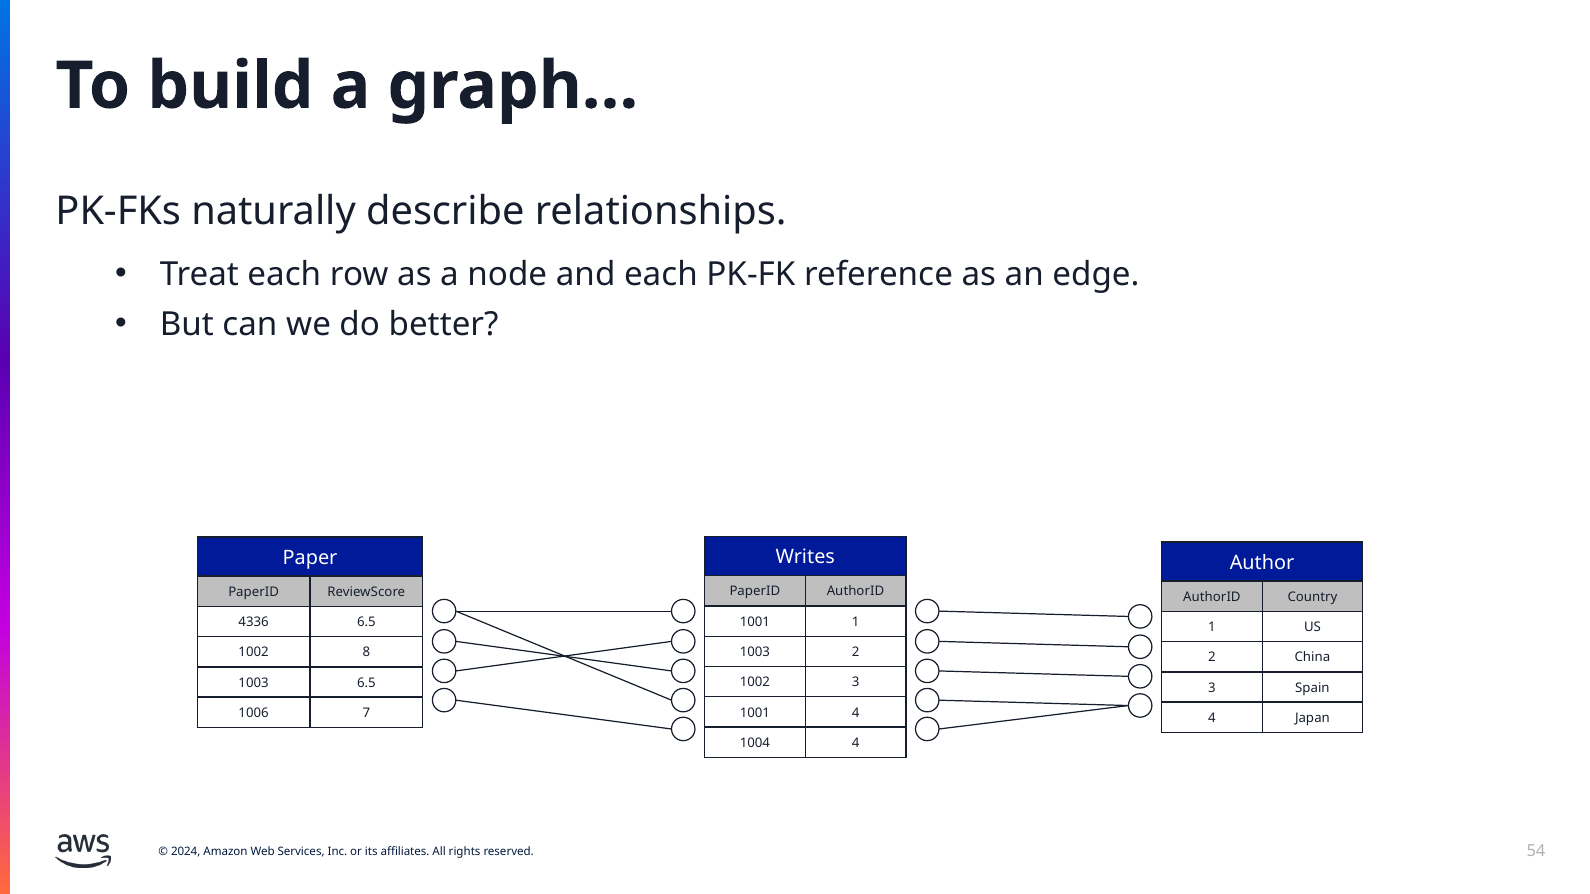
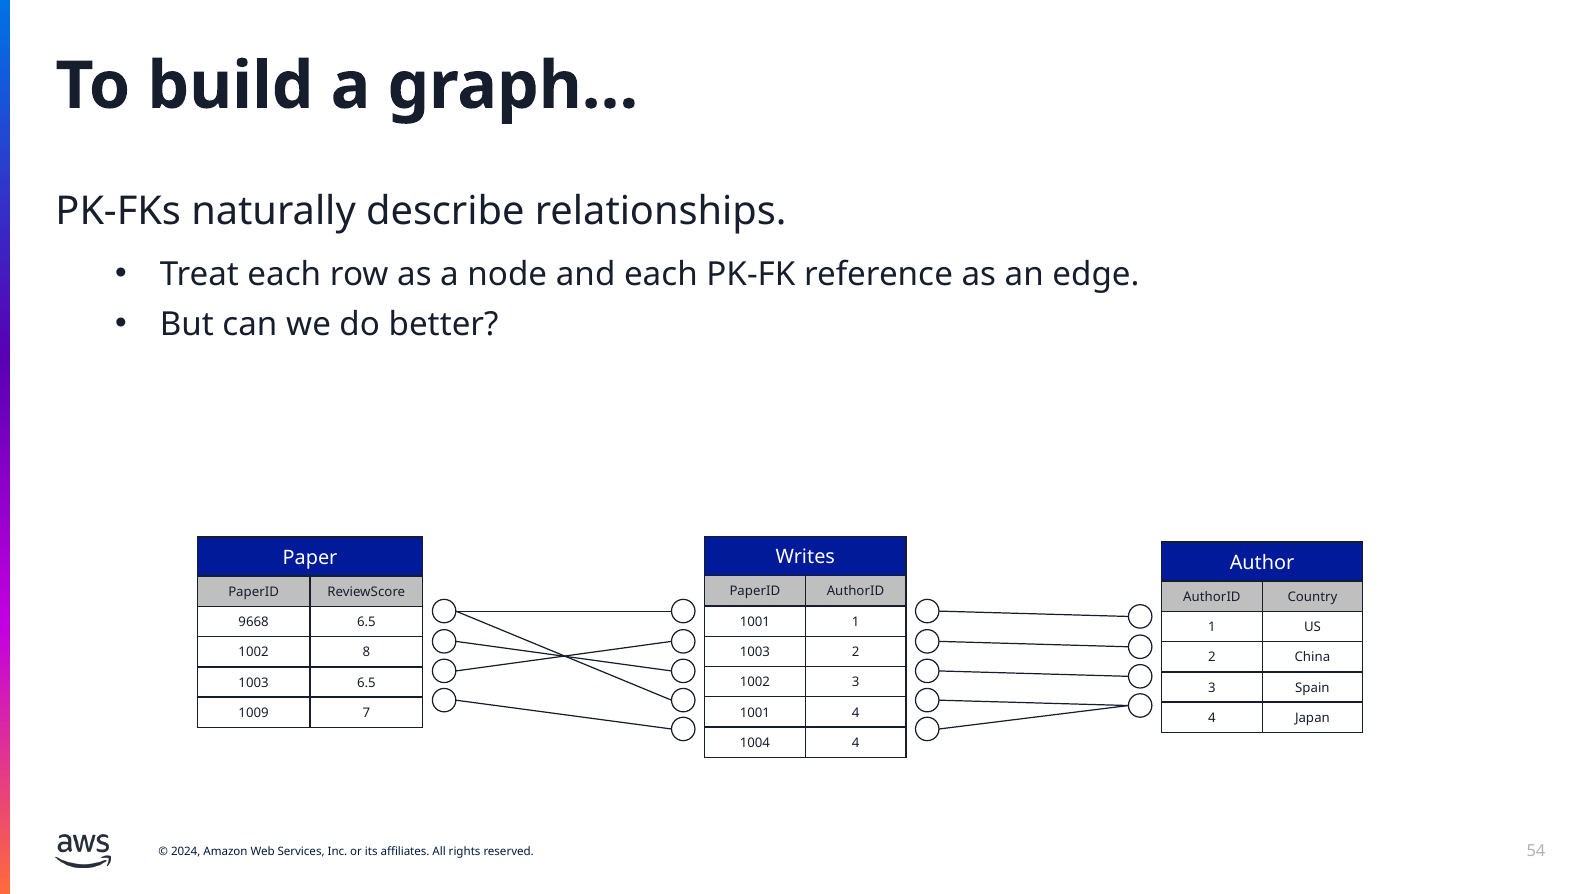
4336: 4336 -> 9668 (254, 622)
1006: 1006 -> 1009 (254, 713)
